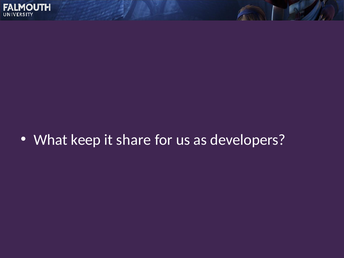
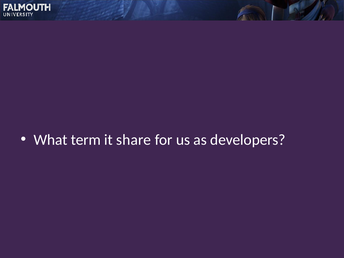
keep: keep -> term (86, 140)
